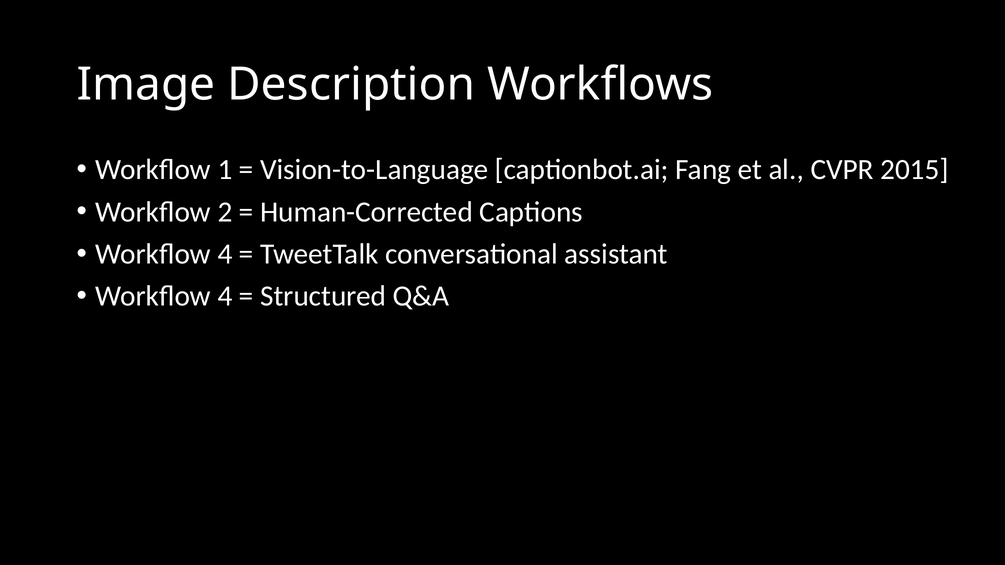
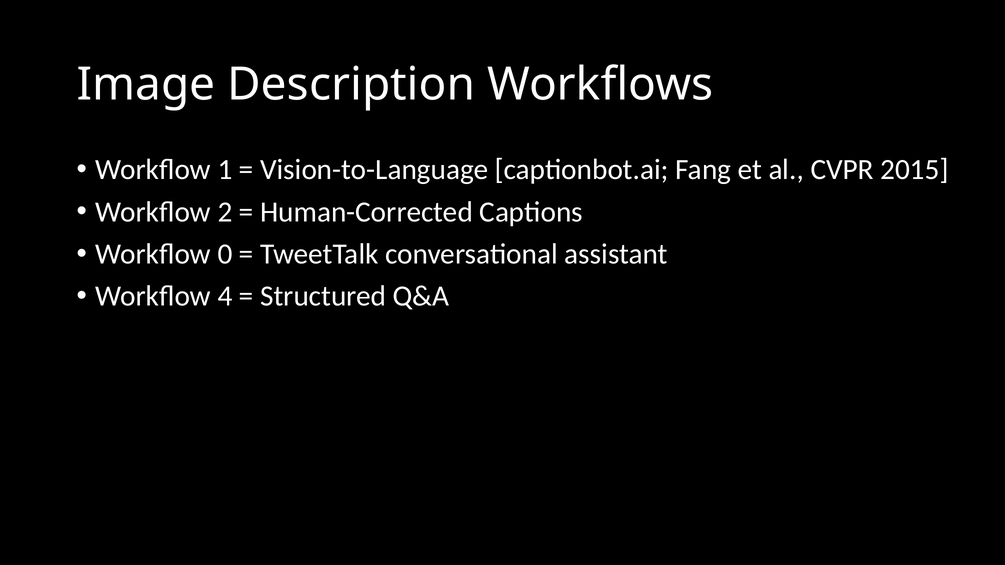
4: 4 -> 0 (225, 254)
